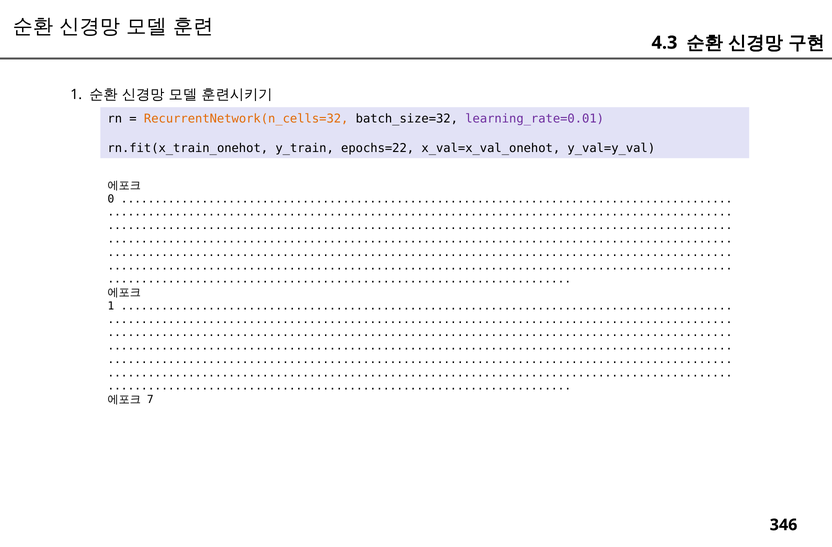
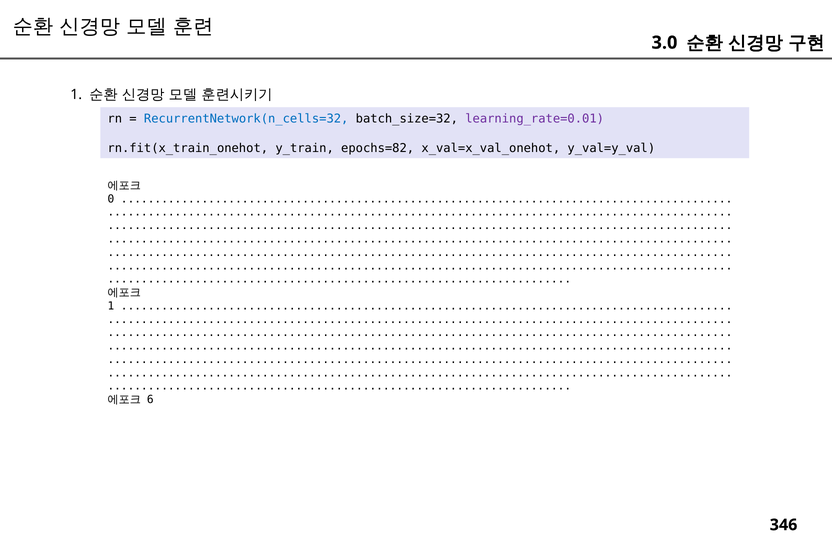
4.3: 4.3 -> 3.0 (664, 43)
RecurrentNetwork(n_cells=32 colour: orange -> blue (246, 119)
epochs=22: epochs=22 -> epochs=82 (378, 148)
7: 7 -> 6 (150, 399)
